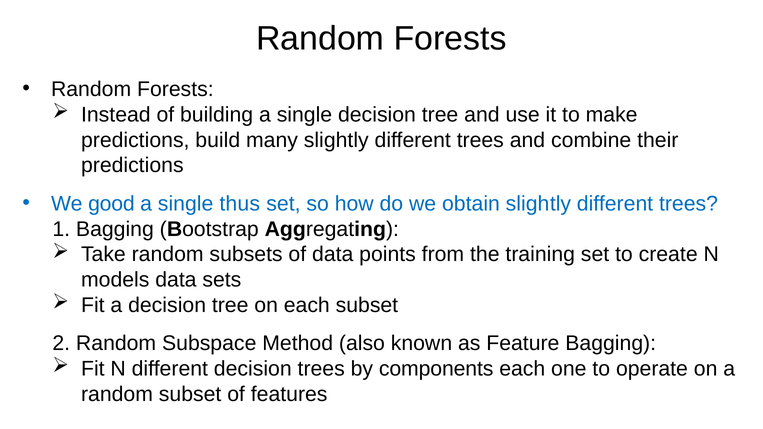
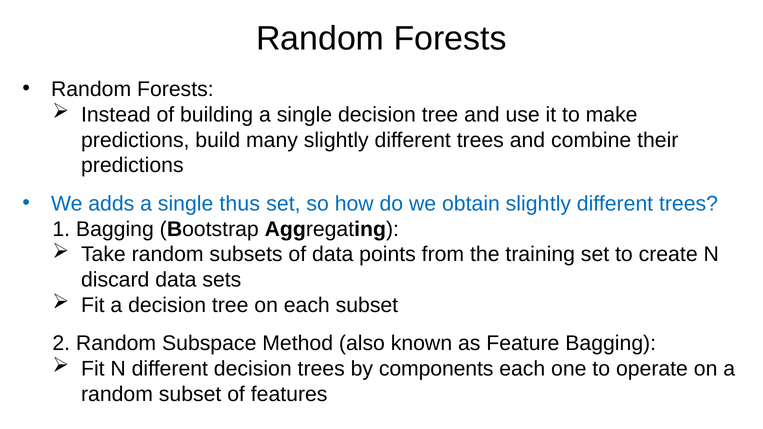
good: good -> adds (111, 204)
models: models -> discard (115, 280)
